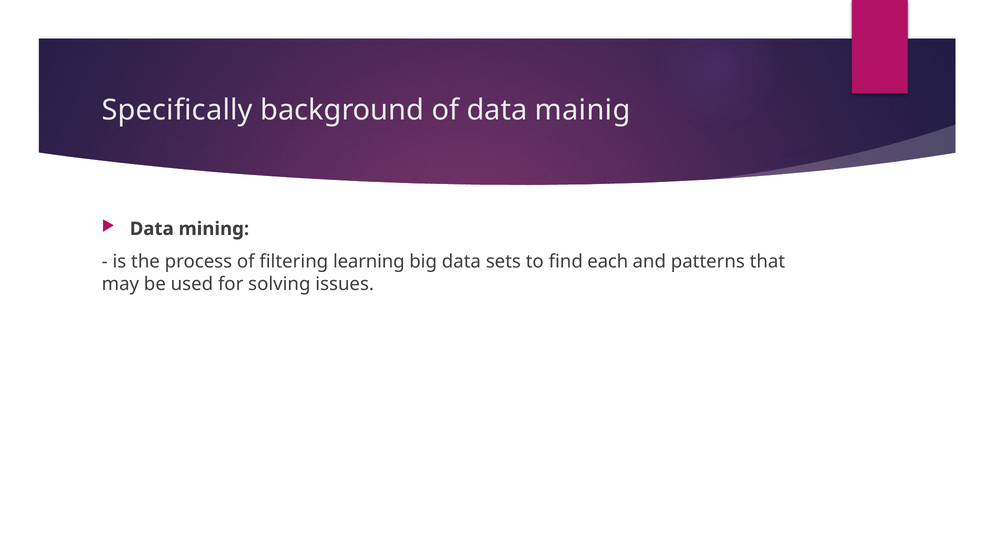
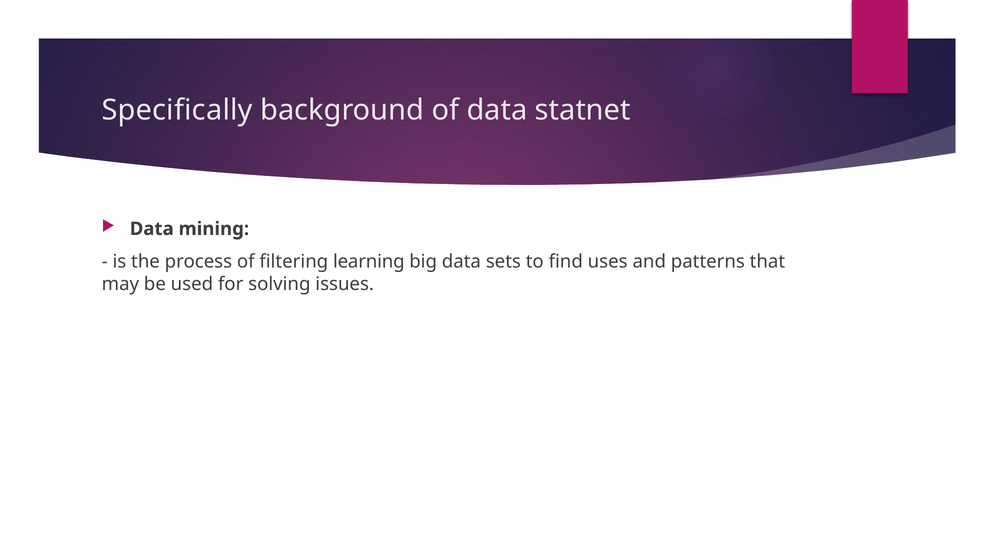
mainig: mainig -> statnet (583, 110)
each: each -> uses (608, 261)
